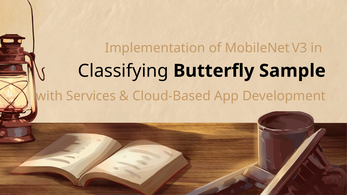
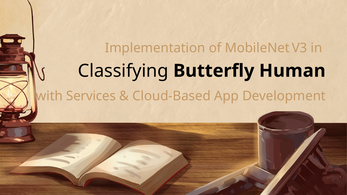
Sample: Sample -> Human (292, 71)
